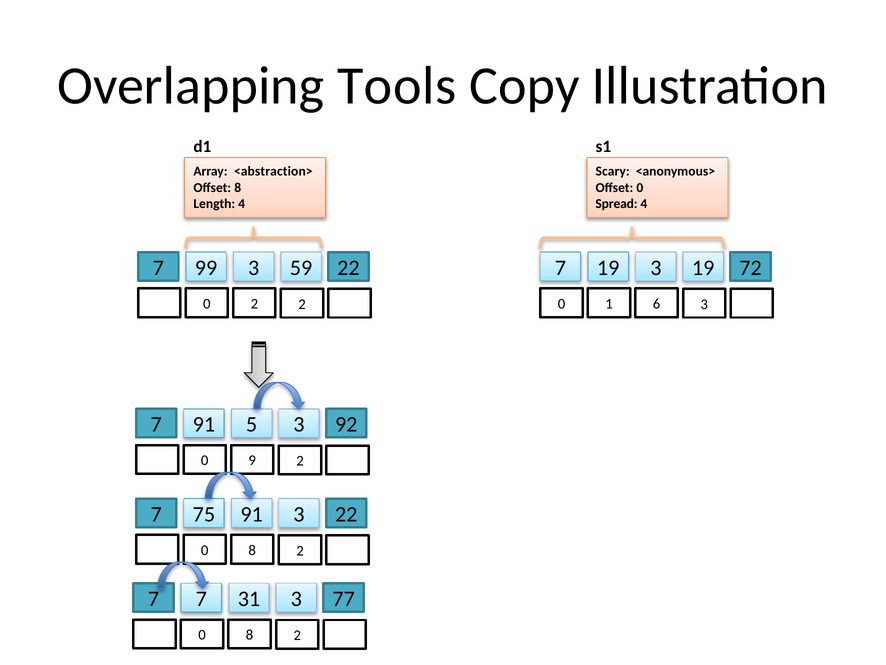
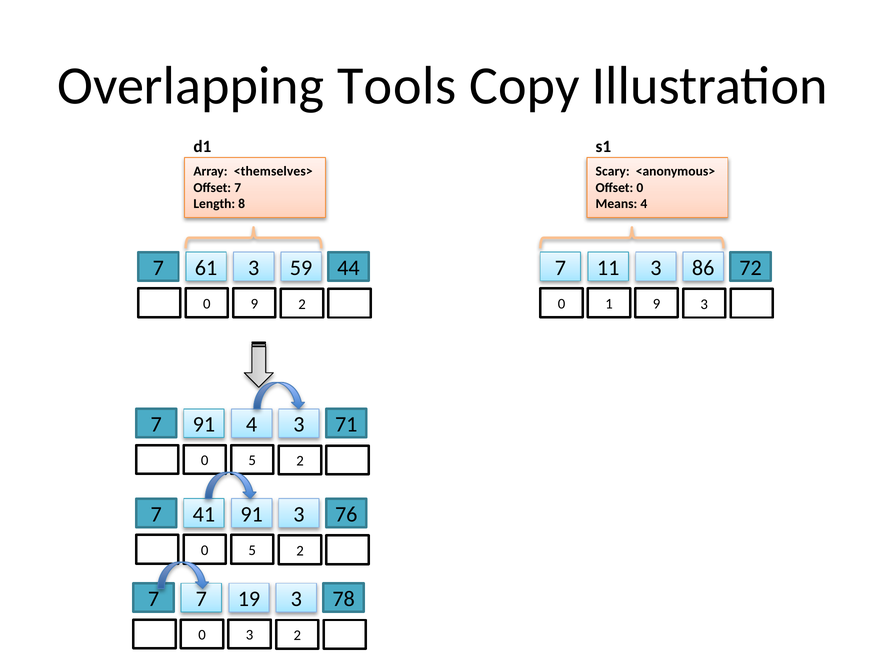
<abstraction>: <abstraction> -> <themselves> (273, 171)
Offset 8: 8 -> 7 (238, 187)
Length 4: 4 -> 8 (242, 204)
Spread: Spread -> Means (616, 204)
99: 99 -> 61 (206, 268)
59 22: 22 -> 44 (348, 268)
7 19: 19 -> 11 (608, 268)
3 19: 19 -> 86 (703, 268)
0 2: 2 -> 9 (254, 304)
1 6: 6 -> 9 (657, 304)
91 5: 5 -> 4 (252, 424)
92: 92 -> 71 (346, 424)
9: 9 -> 5 (252, 460)
75: 75 -> 41 (204, 514)
3 22: 22 -> 76 (346, 514)
8: 8 -> 5 (252, 550)
31: 31 -> 19 (249, 599)
77: 77 -> 78 (344, 599)
8: 8 -> 3 (250, 634)
